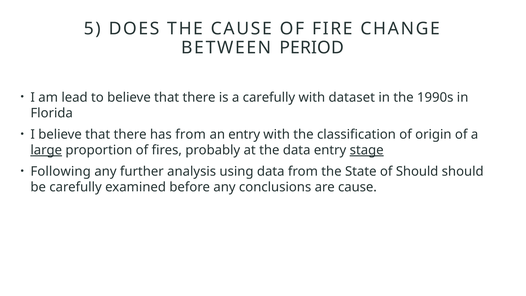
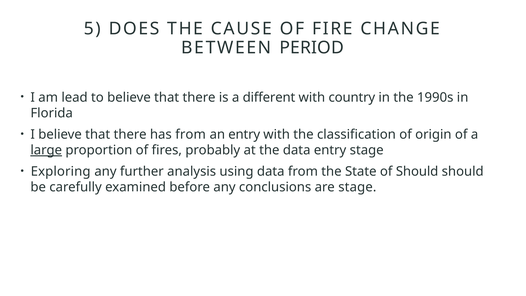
a carefully: carefully -> different (269, 97)
dataset: dataset -> country (352, 97)
stage underline: present -> none (367, 150)
Following: Following -> Exploring (61, 171)
are cause: cause -> stage (357, 187)
